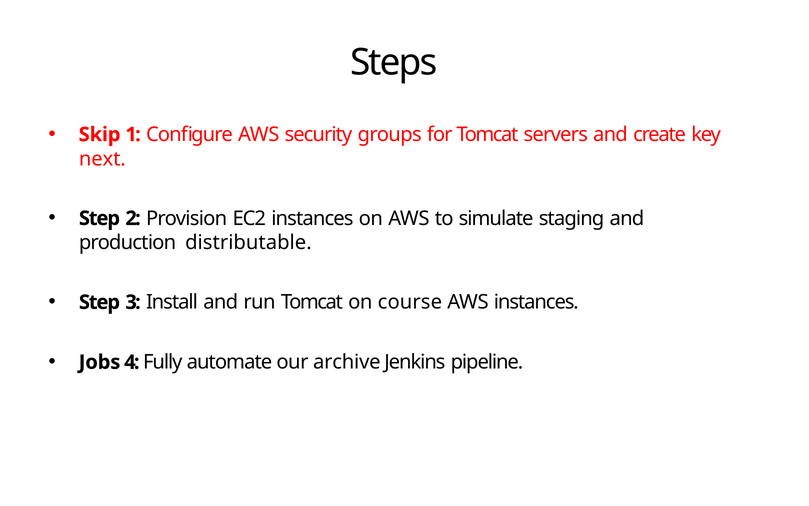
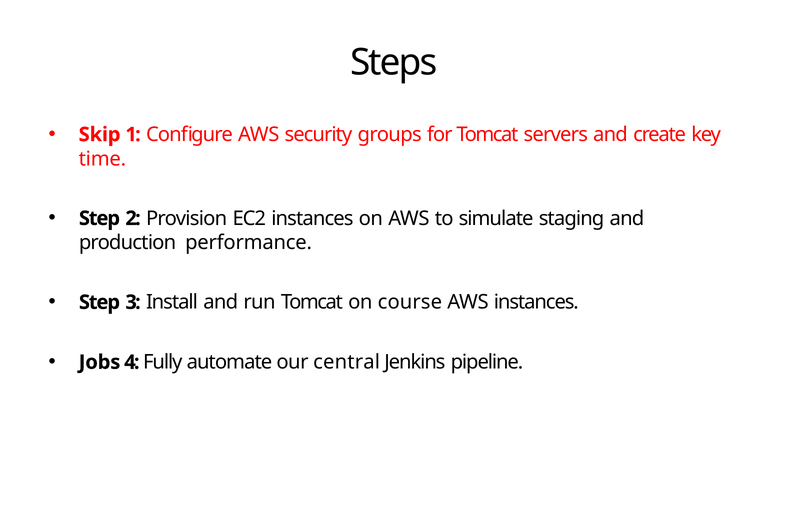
next: next -> time (102, 159)
distributable: distributable -> performance (249, 242)
archive: archive -> central (347, 362)
